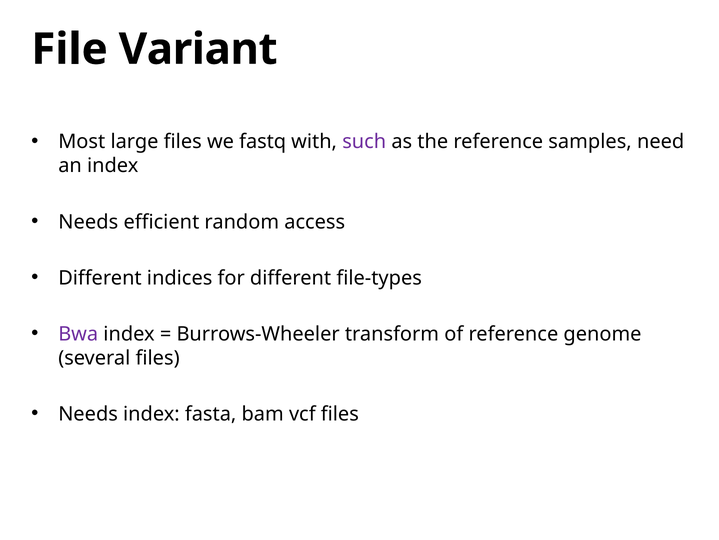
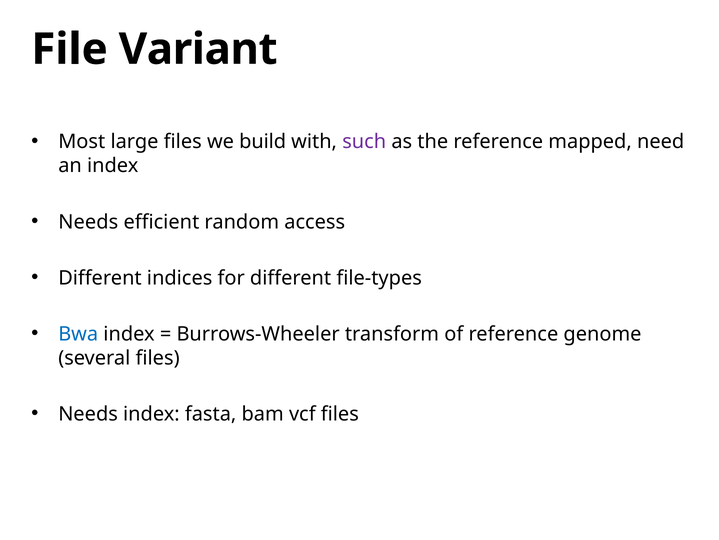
fastq: fastq -> build (263, 142)
samples: samples -> mapped (590, 142)
Bwa colour: purple -> blue (78, 333)
